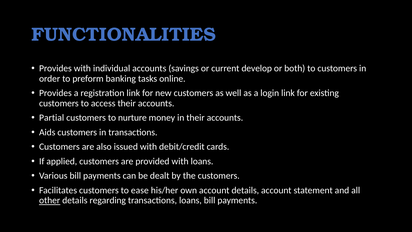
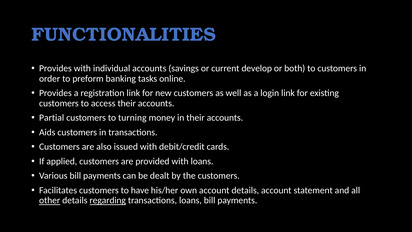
nurture: nurture -> turning (132, 118)
ease: ease -> have (140, 190)
regarding underline: none -> present (108, 200)
